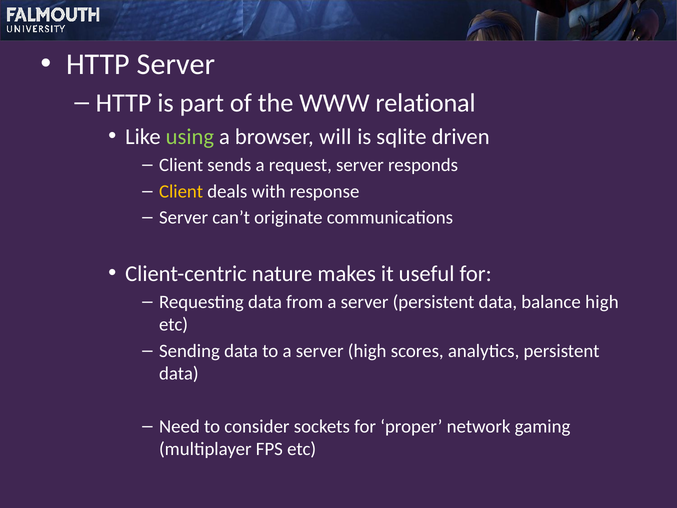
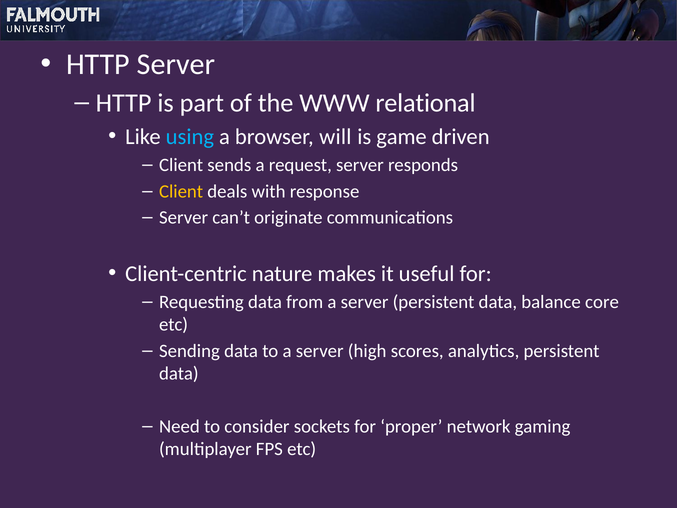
using colour: light green -> light blue (190, 137)
sqlite: sqlite -> game (402, 137)
balance high: high -> core (602, 302)
